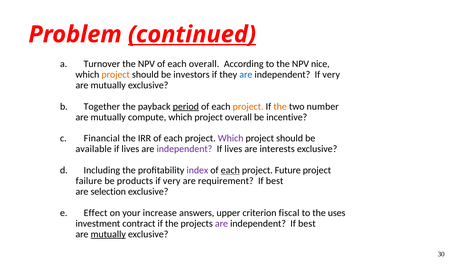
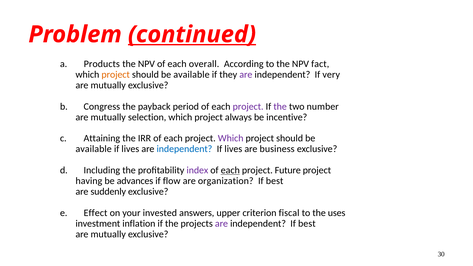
Turnover: Turnover -> Products (102, 64)
nice: nice -> fact (320, 64)
investors: investors -> available (191, 75)
are colour: blue -> purple (246, 75)
Together: Together -> Congress (102, 106)
period underline: present -> none (186, 106)
project colour: orange -> purple (248, 106)
the colour: orange -> purple (280, 106)
compute: compute -> selection (147, 117)
project overall: overall -> always (238, 117)
Financial: Financial -> Attaining (102, 138)
independent colour: purple -> blue (184, 149)
interests: interests -> business (277, 149)
failure: failure -> having (89, 181)
products: products -> advances (135, 181)
very: very -> flow (172, 181)
requirement: requirement -> organization (226, 181)
selection: selection -> suddenly (108, 192)
increase: increase -> invested (160, 213)
contract: contract -> inflation (139, 224)
mutually underline: present -> none (108, 234)
